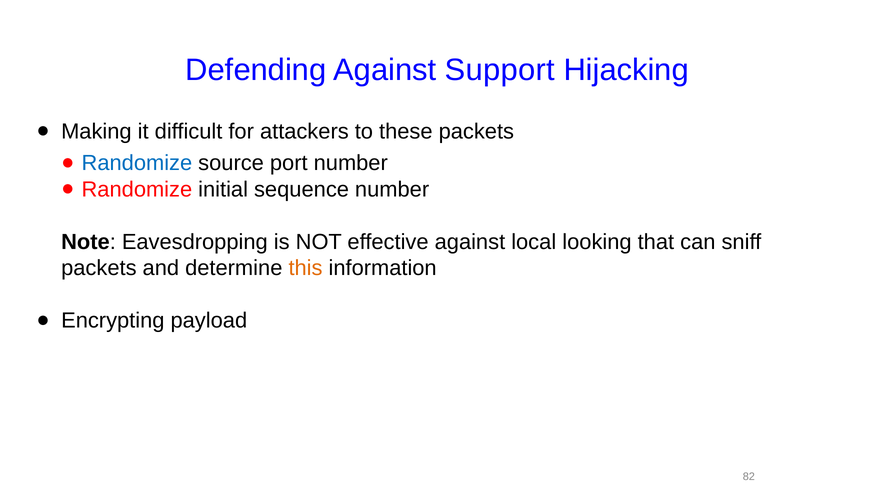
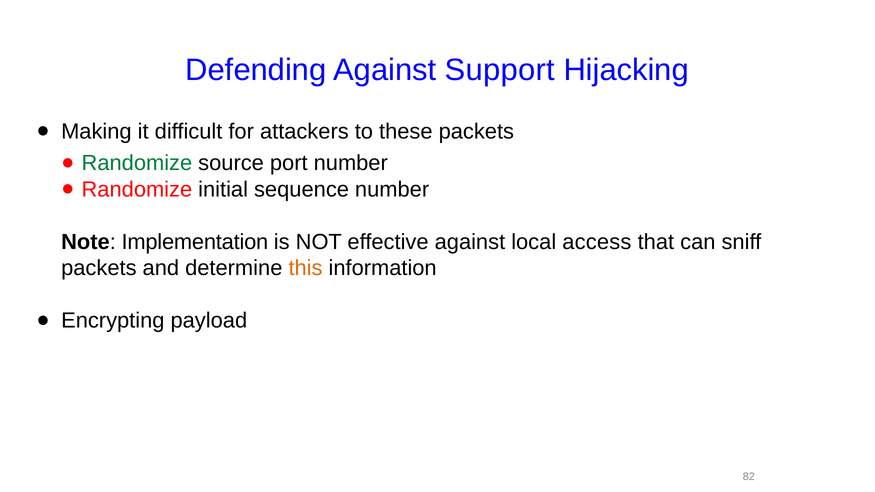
Randomize colour: blue -> green (137, 163)
Eavesdropping: Eavesdropping -> Implementation (195, 242)
looking: looking -> access (597, 242)
